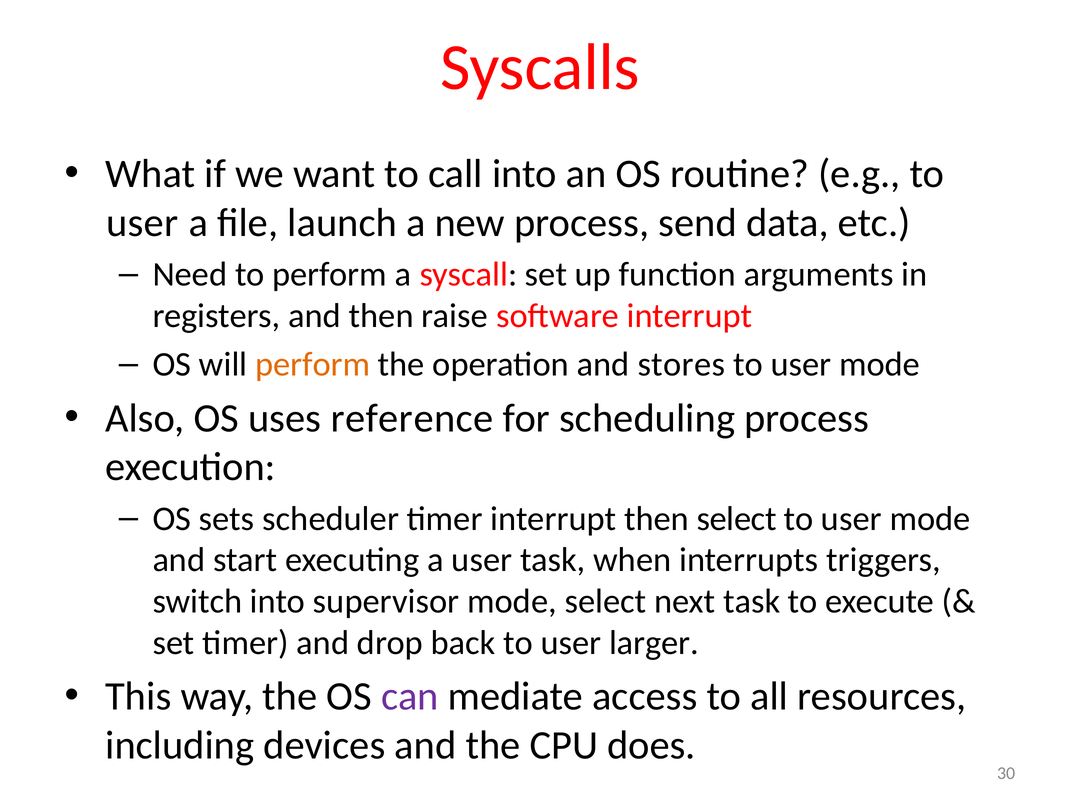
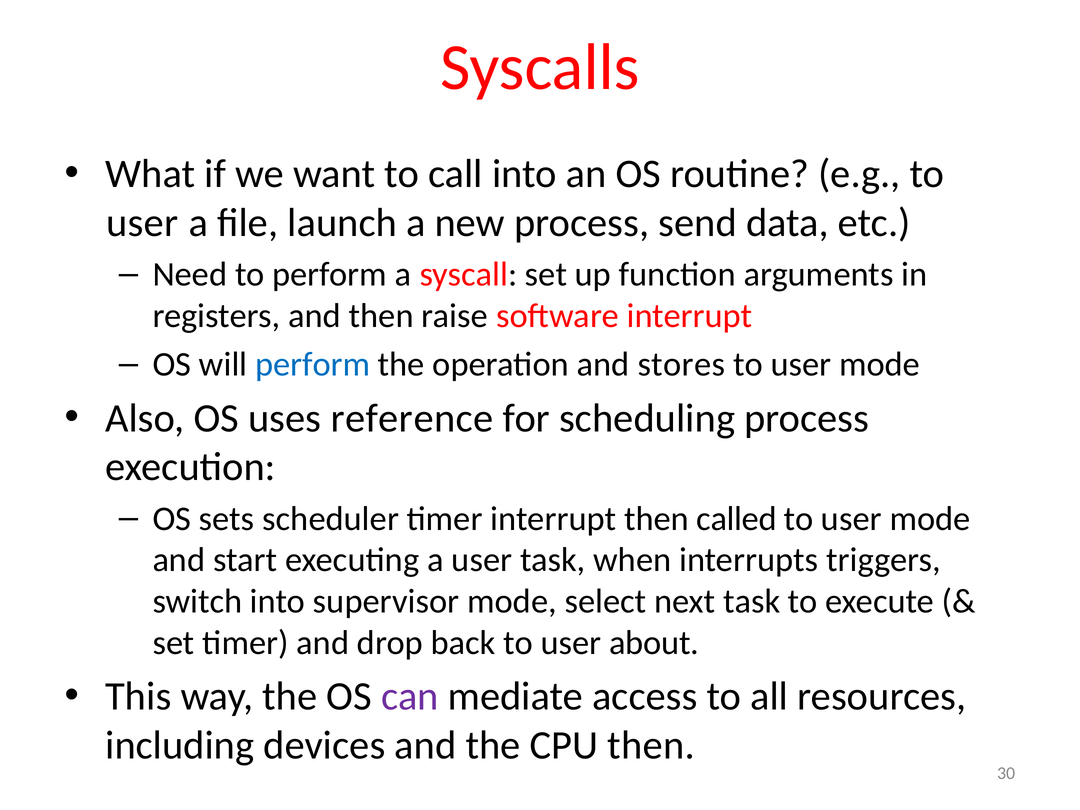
perform colour: orange -> blue (313, 364)
then select: select -> called (737, 519)
larger: larger -> about (654, 643)
CPU does: does -> then (651, 745)
